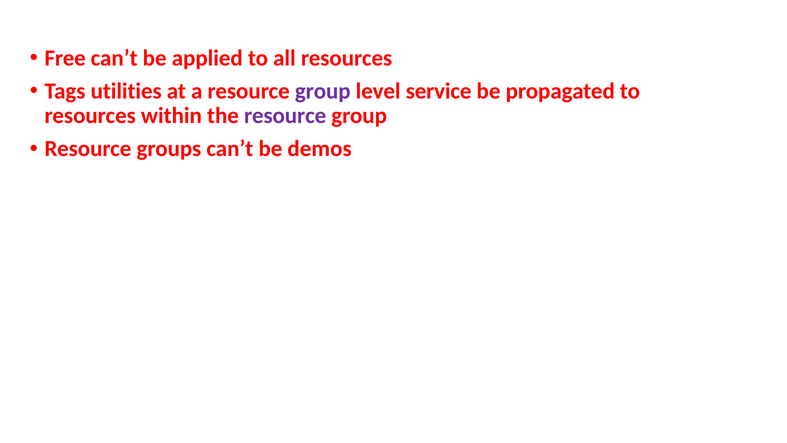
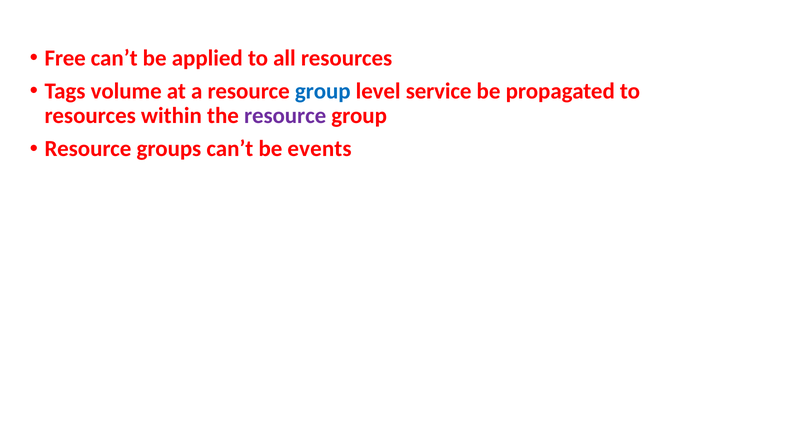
utilities: utilities -> volume (126, 91)
group colour: purple -> blue (323, 91)
demos: demos -> events (320, 149)
